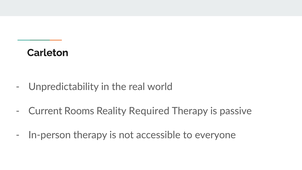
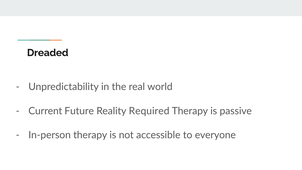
Carleton: Carleton -> Dreaded (48, 53)
Rooms: Rooms -> Future (79, 111)
